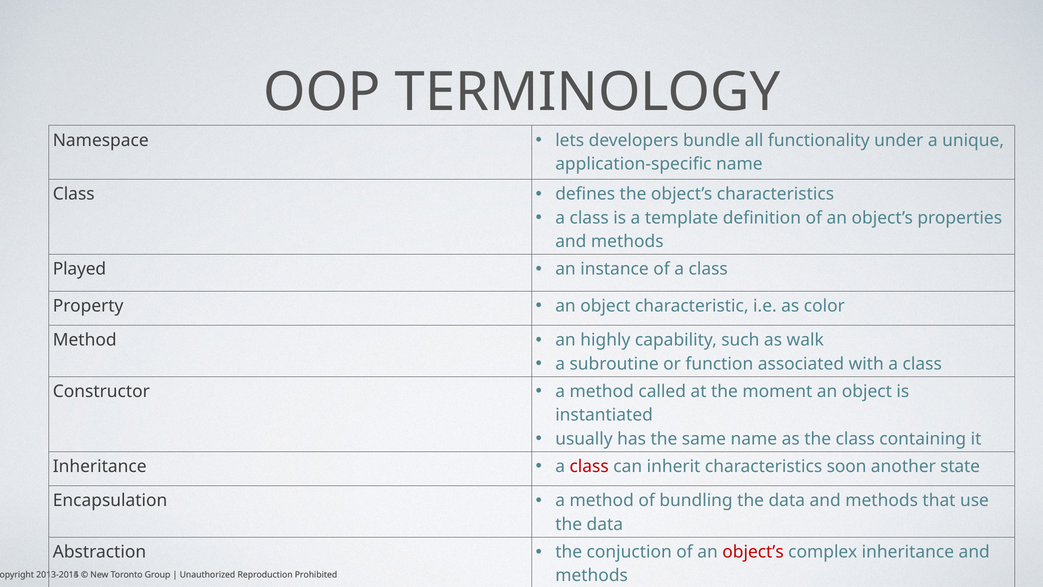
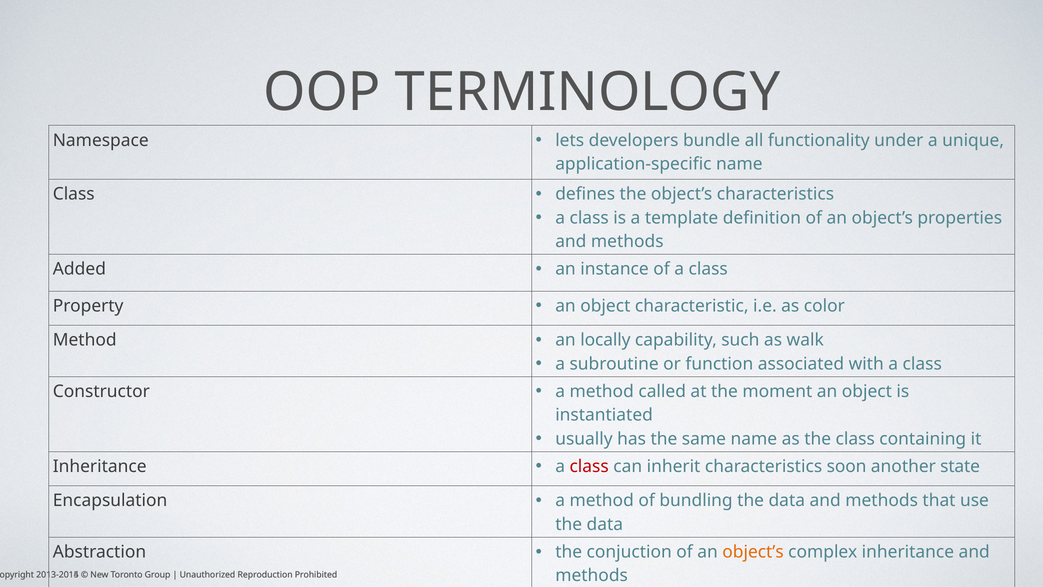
Played: Played -> Added (79, 269)
highly: highly -> locally (605, 340)
object’s colour: red -> orange (753, 552)
